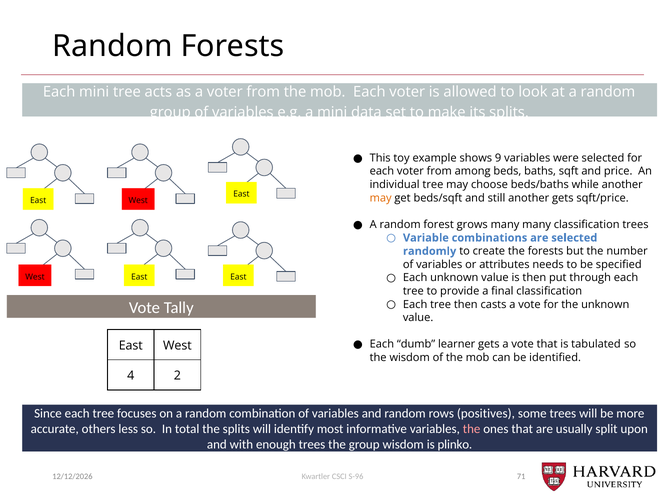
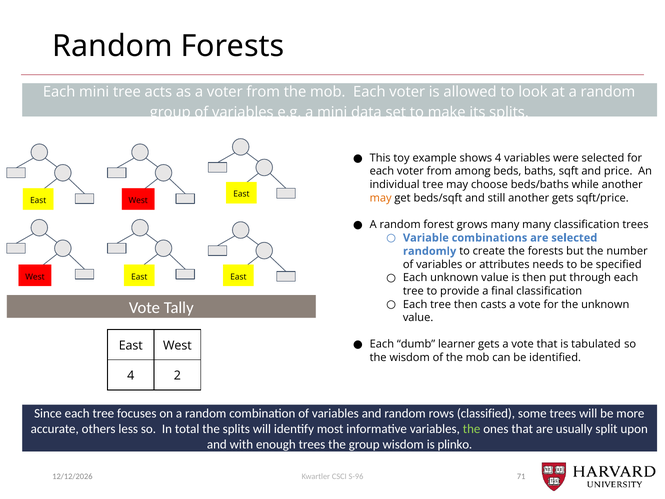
shows 9: 9 -> 4 (498, 158)
positives: positives -> classified (486, 413)
the colour: pink -> light green (472, 429)
